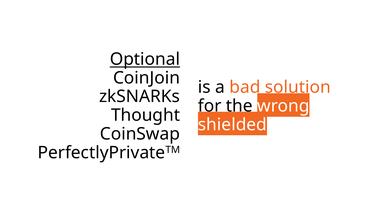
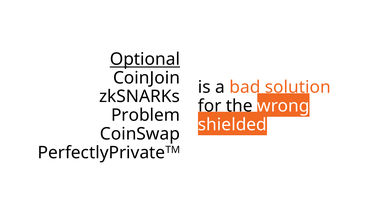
Thought: Thought -> Problem (146, 116)
